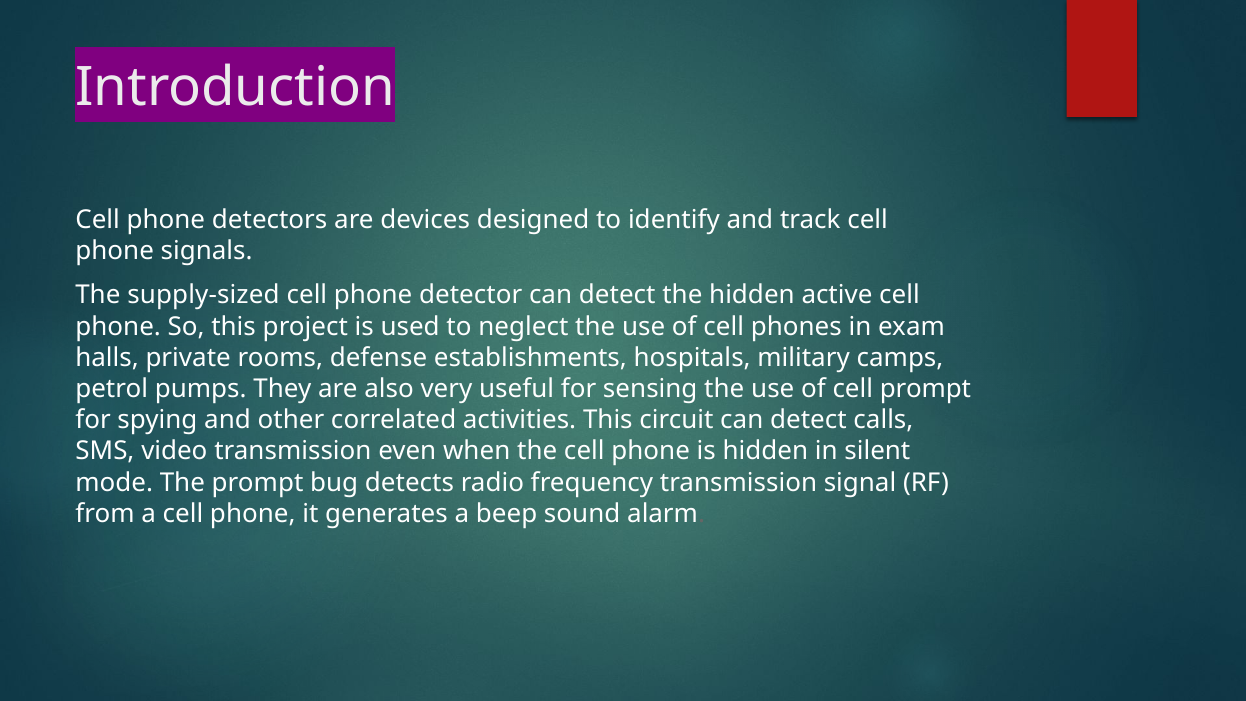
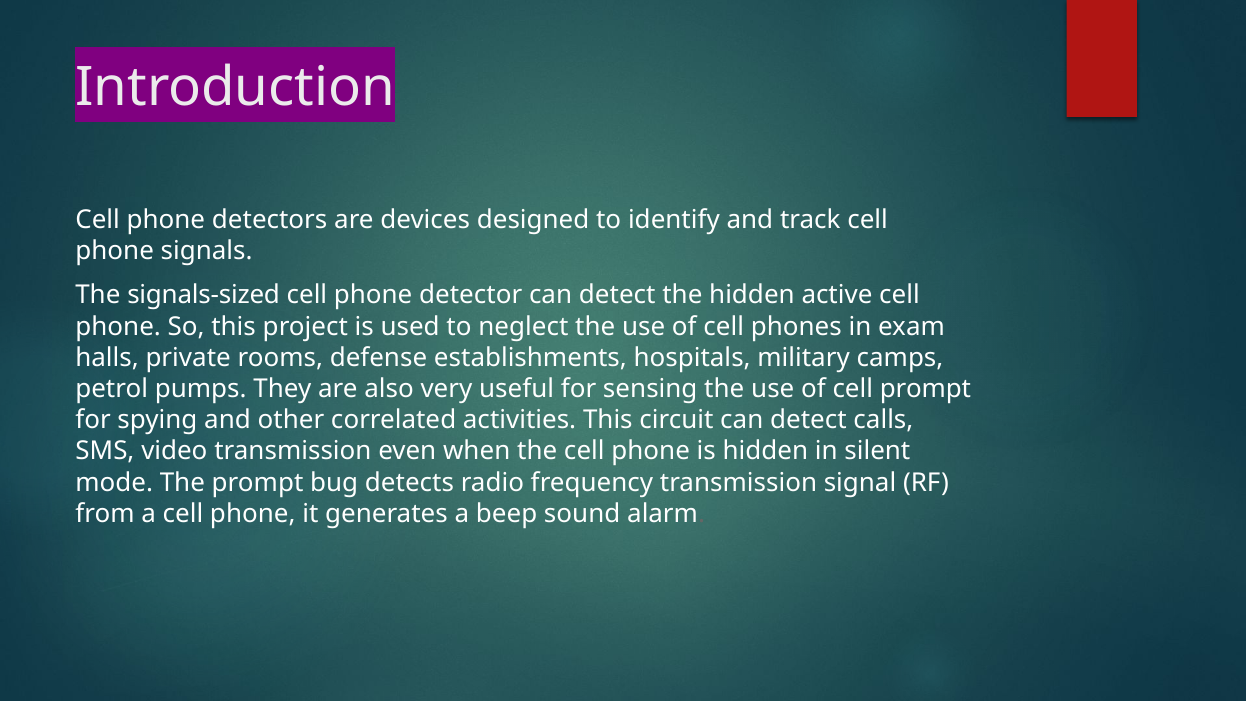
supply-sized: supply-sized -> signals-sized (204, 295)
